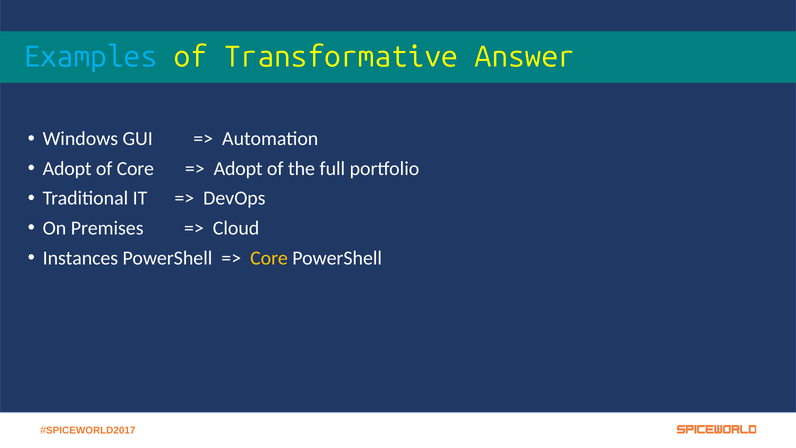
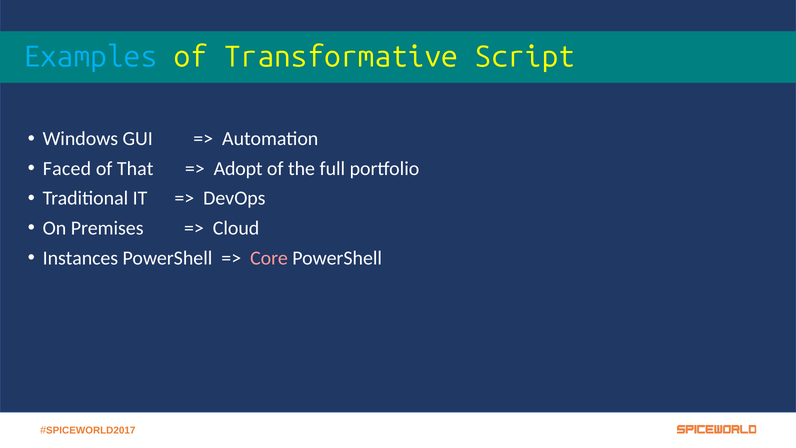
Answer: Answer -> Script (525, 57)
Adopt: Adopt -> Faced (67, 169)
of Core: Core -> That (135, 169)
Core colour: yellow -> pink (269, 258)
